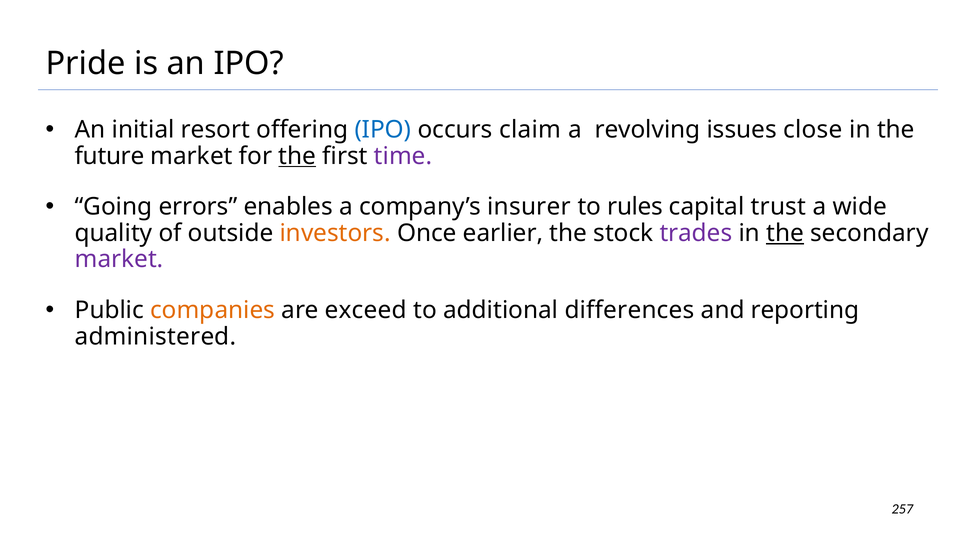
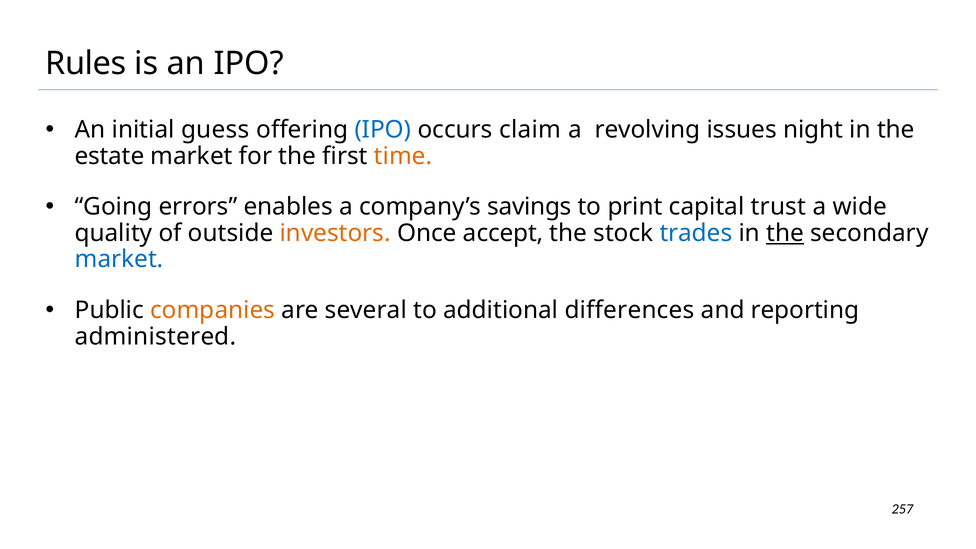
Pride: Pride -> Rules (86, 64)
resort: resort -> guess (215, 130)
close: close -> night (813, 130)
future: future -> estate (110, 156)
the underline: present -> none (297, 156)
time colour: purple -> orange (403, 156)
insurer: insurer -> savings (529, 207)
rules: rules -> print (635, 207)
earlier: earlier -> accept (503, 233)
trades colour: purple -> blue (696, 233)
market colour: purple -> blue (119, 259)
exceed: exceed -> several (366, 310)
